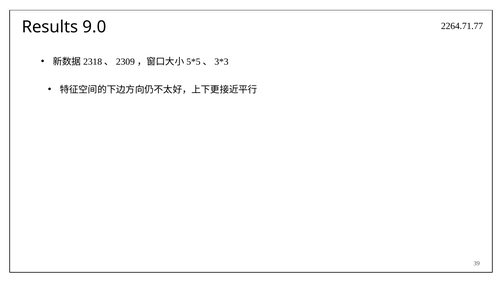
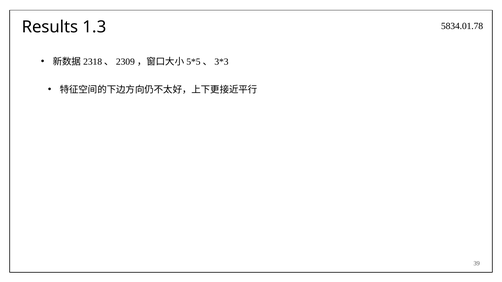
2264.71.77: 2264.71.77 -> 5834.01.78 (462, 26)
9.0: 9.0 -> 1.3 (94, 27)
